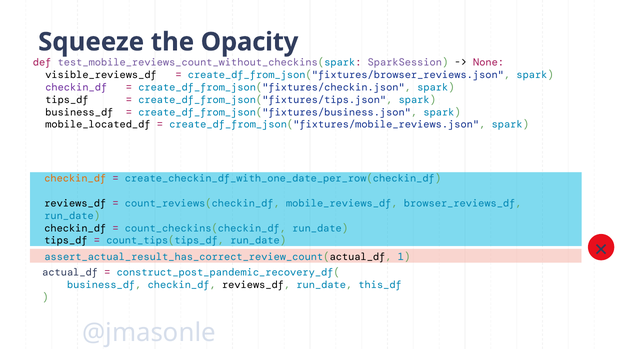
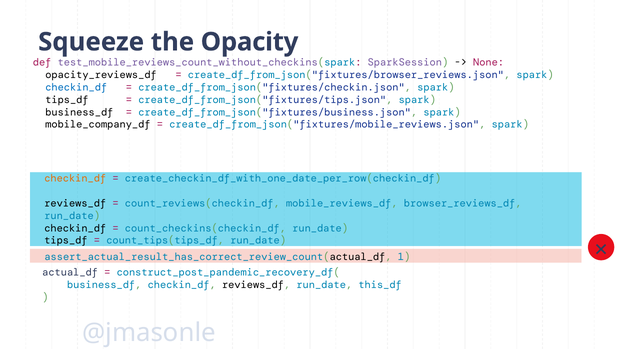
visible_reviews_df: visible_reviews_df -> opacity_reviews_df (101, 75)
checkin_df colour: purple -> blue (76, 87)
mobile_located_df: mobile_located_df -> mobile_company_df (98, 124)
